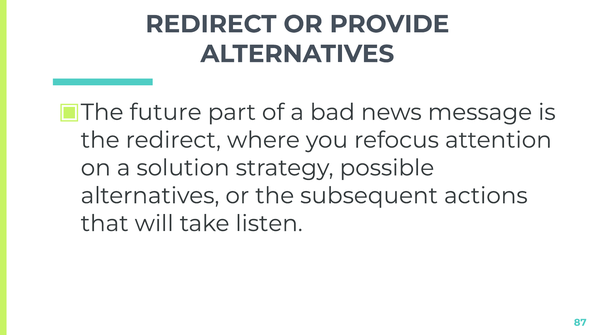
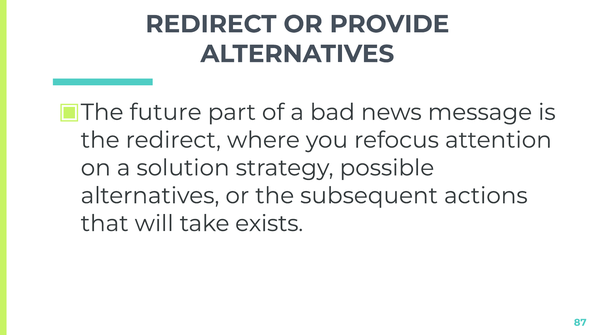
listen: listen -> exists (269, 223)
